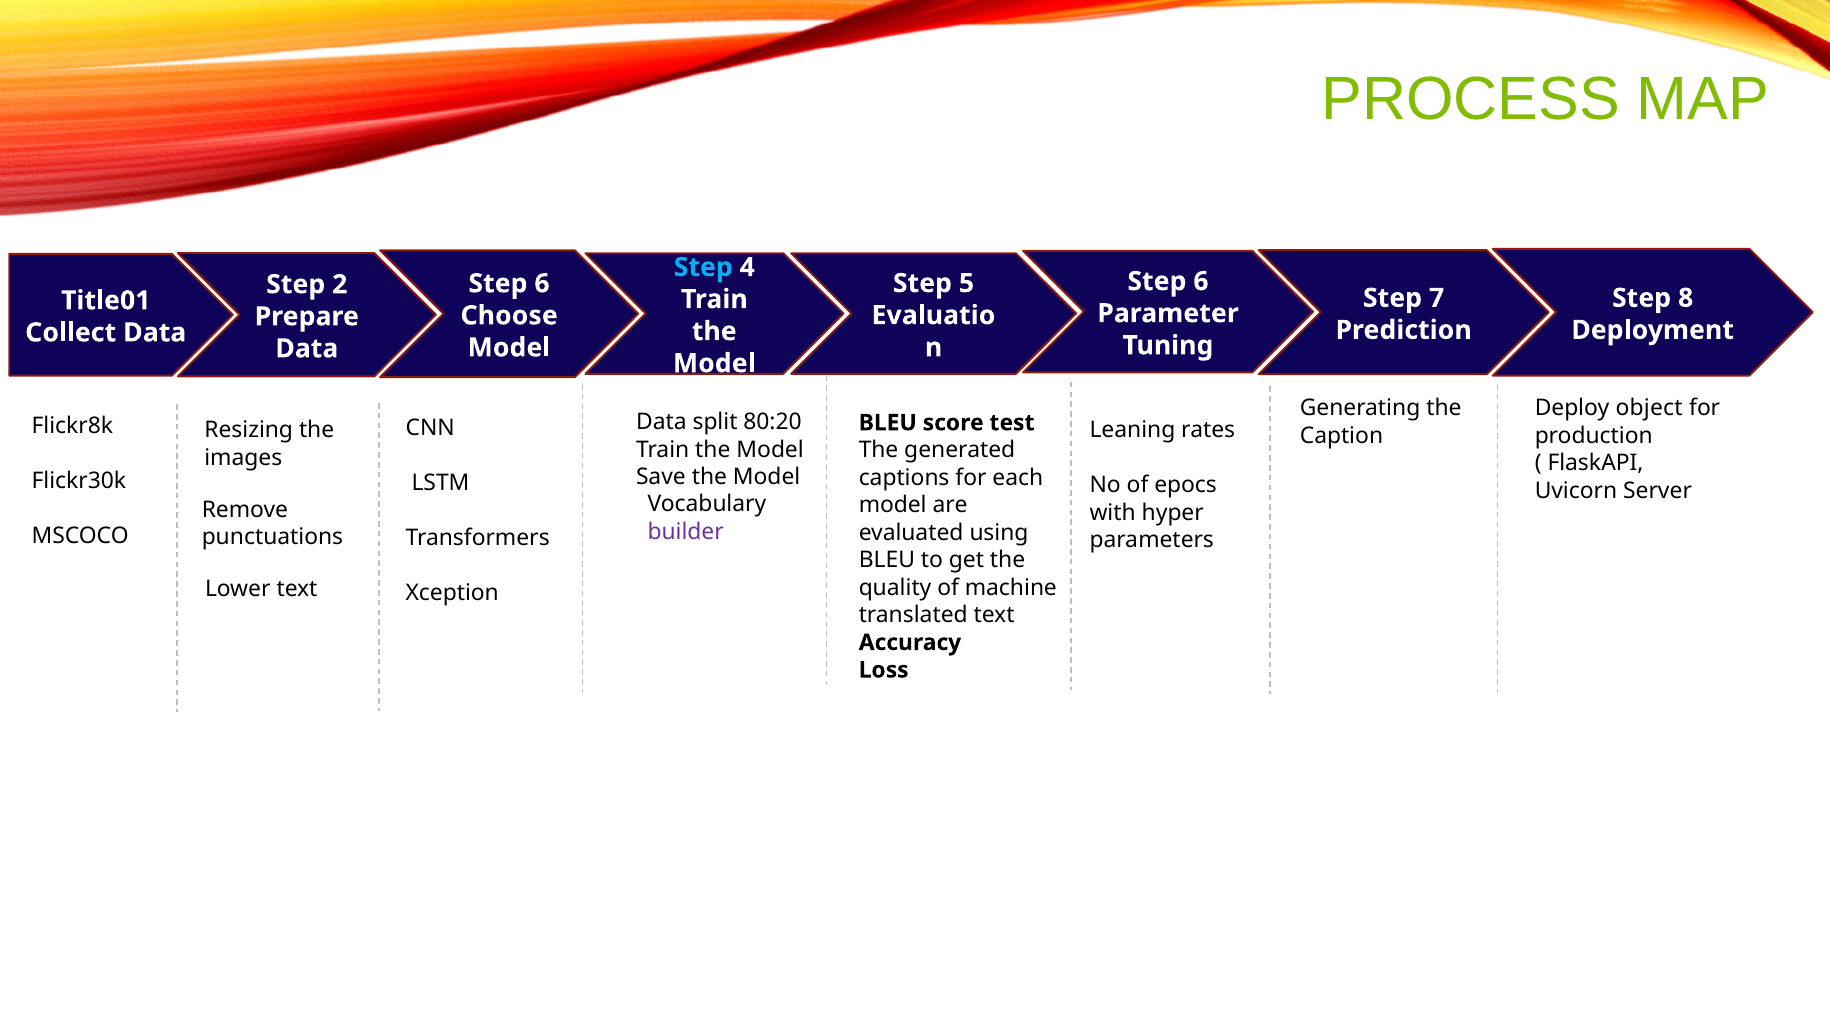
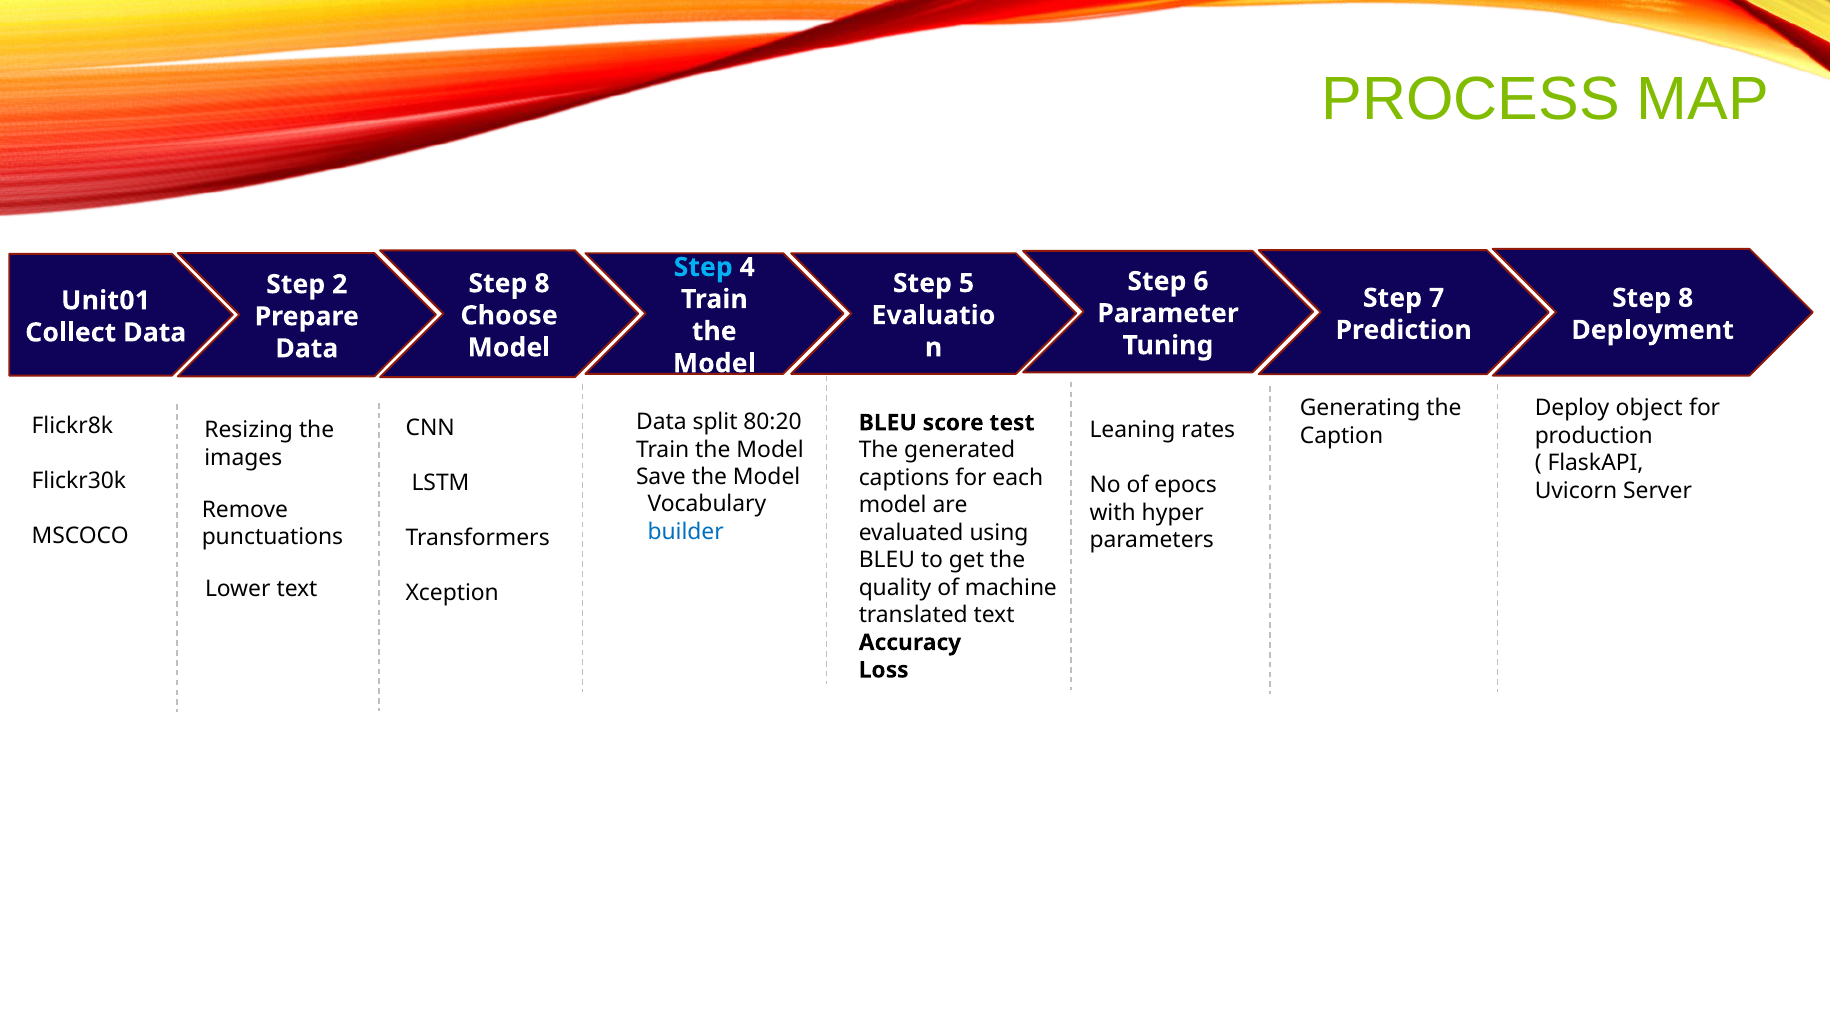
6: 6 -> 8 (542, 283)
Title01: Title01 -> Unit01 (106, 300)
builder colour: purple -> blue (686, 531)
